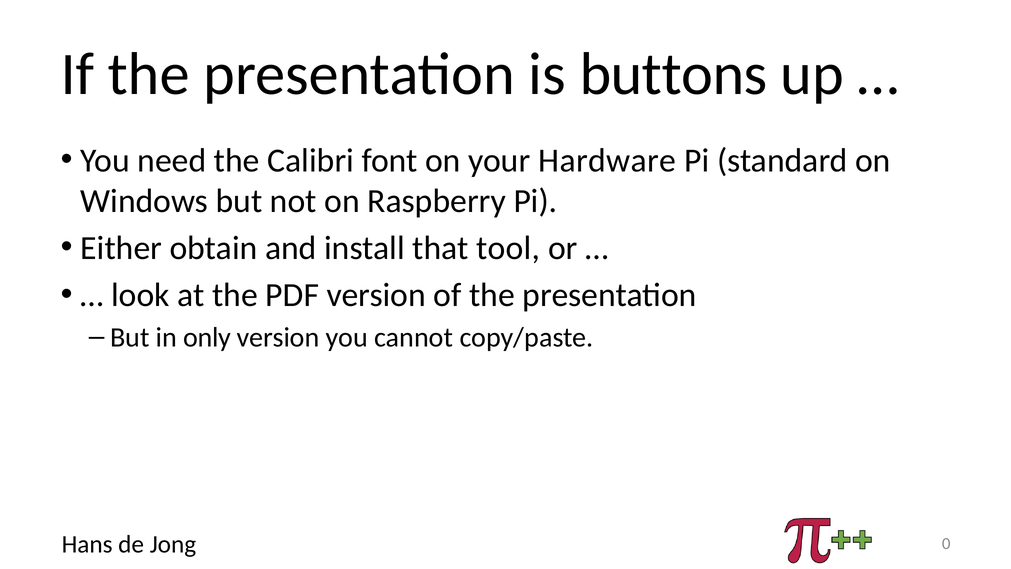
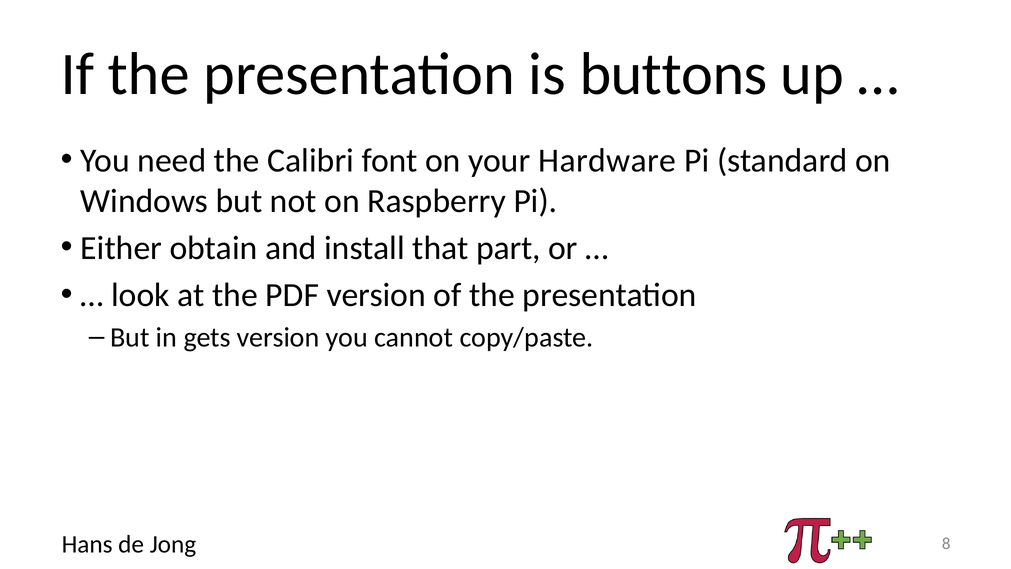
tool: tool -> part (508, 248)
only: only -> gets (207, 337)
0: 0 -> 8 (946, 543)
